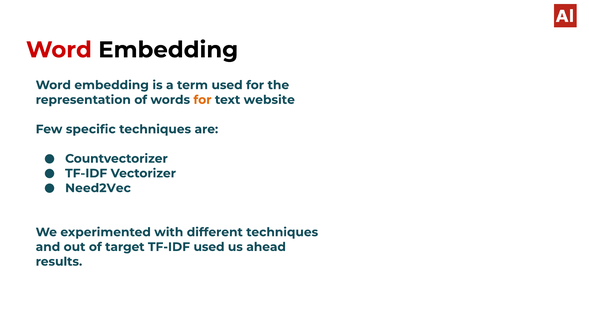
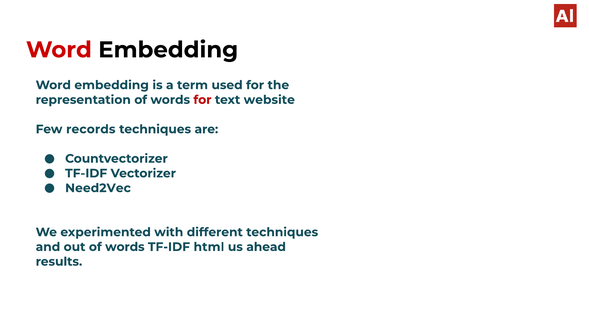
for colour: orange -> red (202, 100)
specific: specific -> records (91, 129)
target: target -> words (125, 247)
TF-IDF used: used -> html (209, 247)
